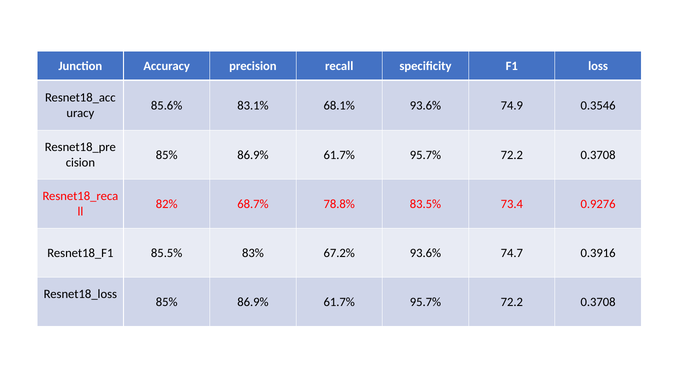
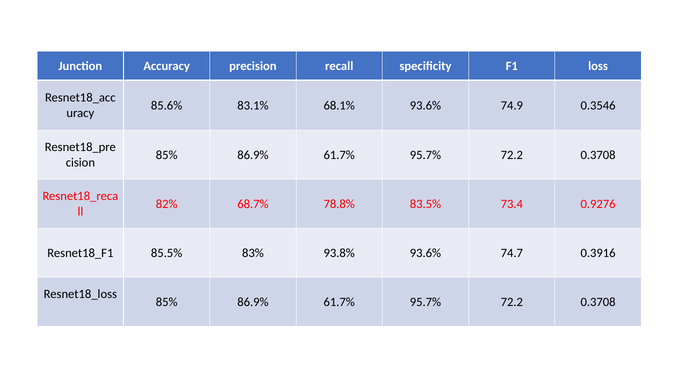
67.2%: 67.2% -> 93.8% (339, 253)
